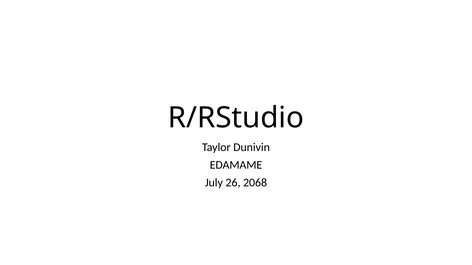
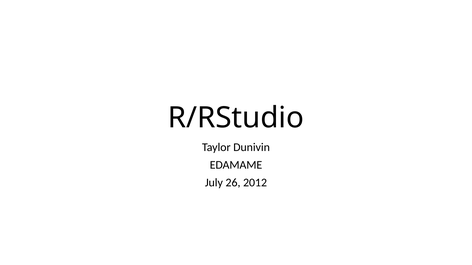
2068: 2068 -> 2012 (255, 183)
